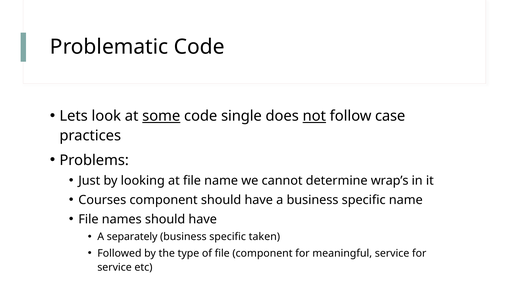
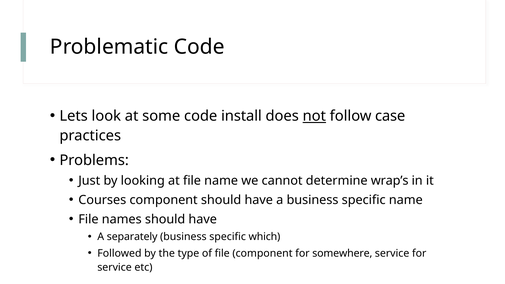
some underline: present -> none (161, 116)
single: single -> install (241, 116)
taken: taken -> which (264, 237)
meaningful: meaningful -> somewhere (342, 253)
